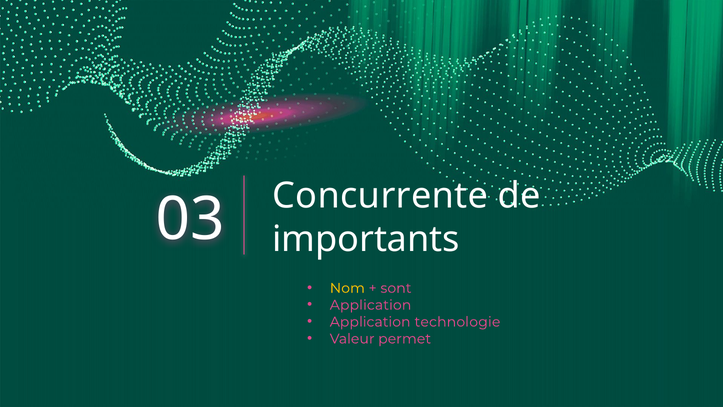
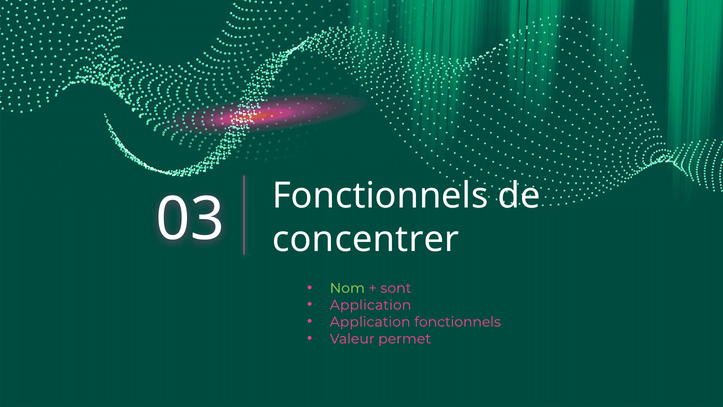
Concurrente: Concurrente -> Fonctionnels (380, 196)
importants: importants -> concentrer (366, 239)
Nom colour: yellow -> light green (347, 288)
Application technologie: technologie -> fonctionnels (458, 322)
